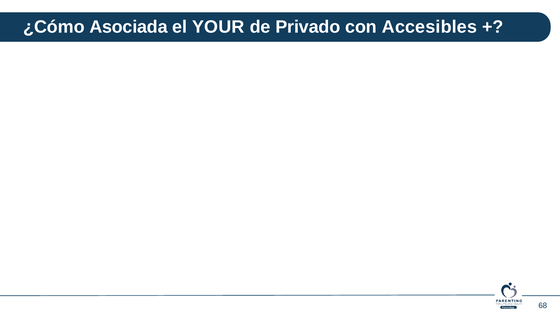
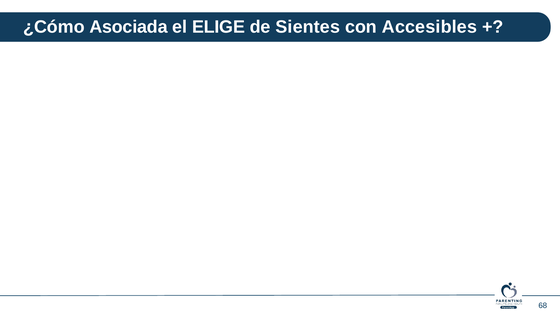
YOUR: YOUR -> ELIGE (218, 27)
Privado: Privado -> Sientes (308, 27)
